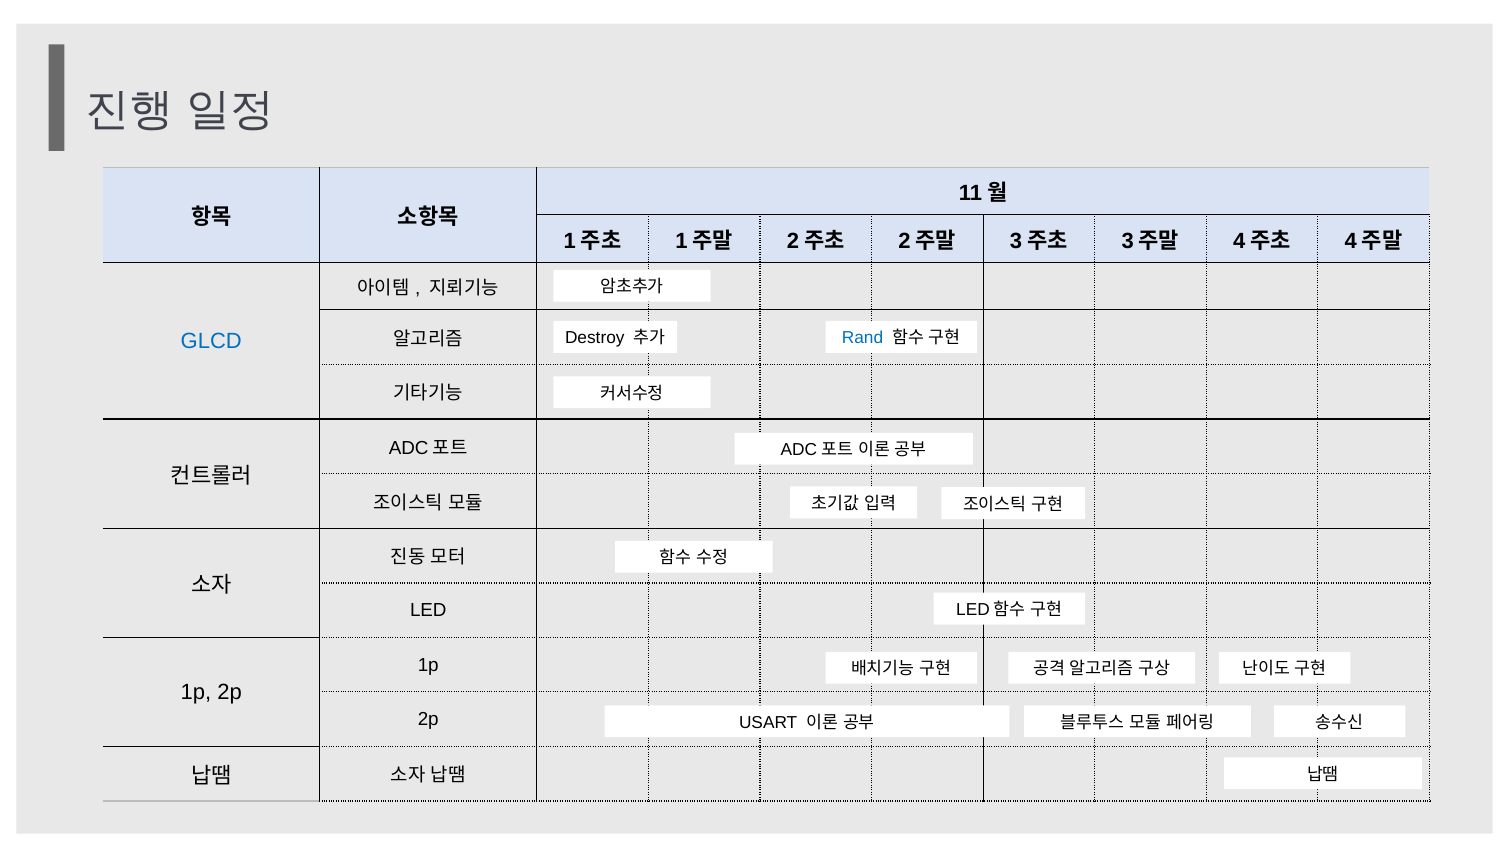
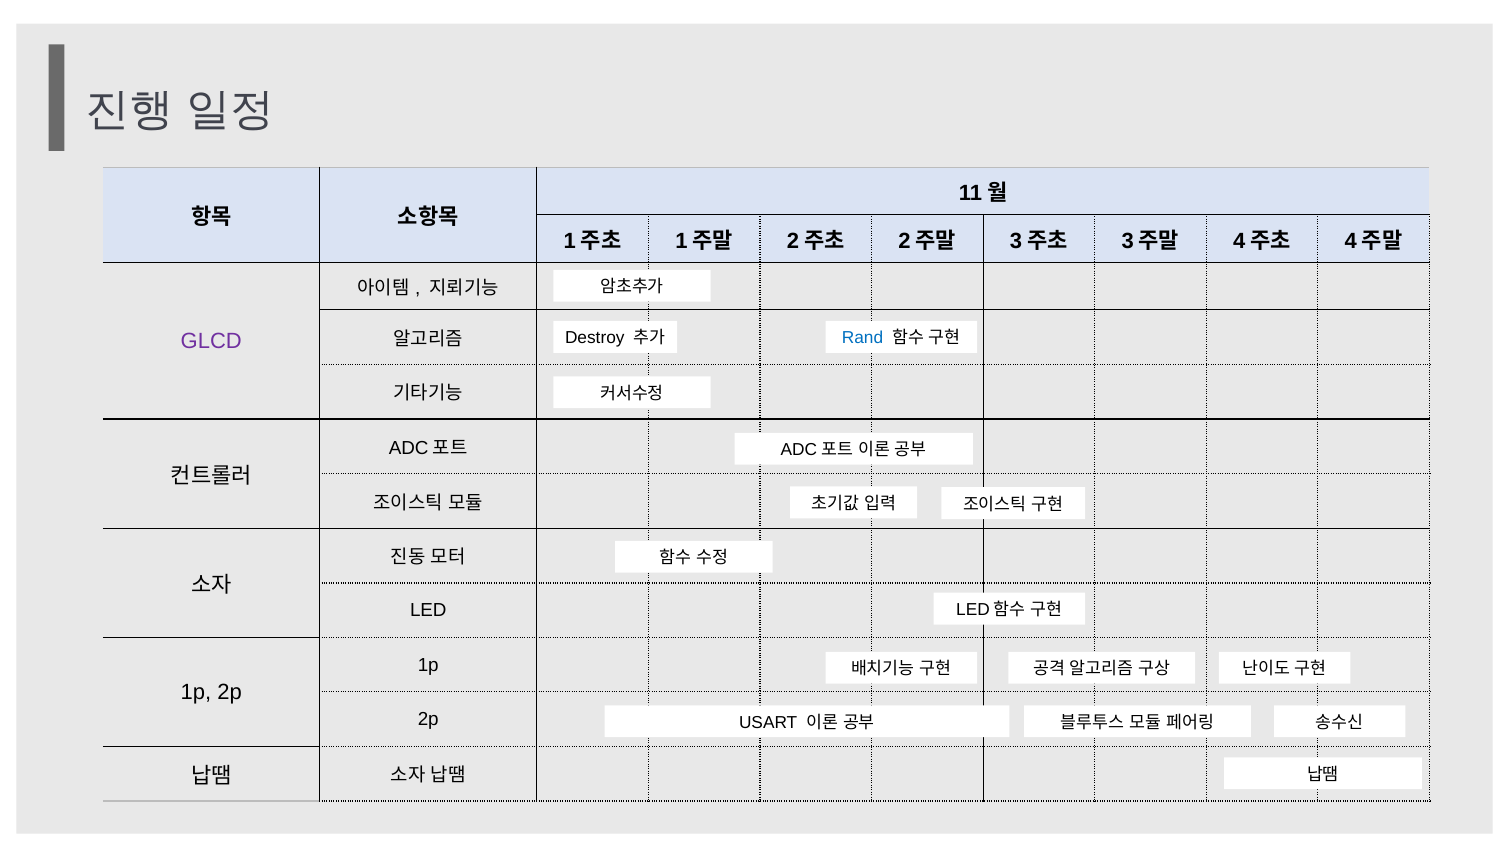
GLCD colour: blue -> purple (211, 341)
